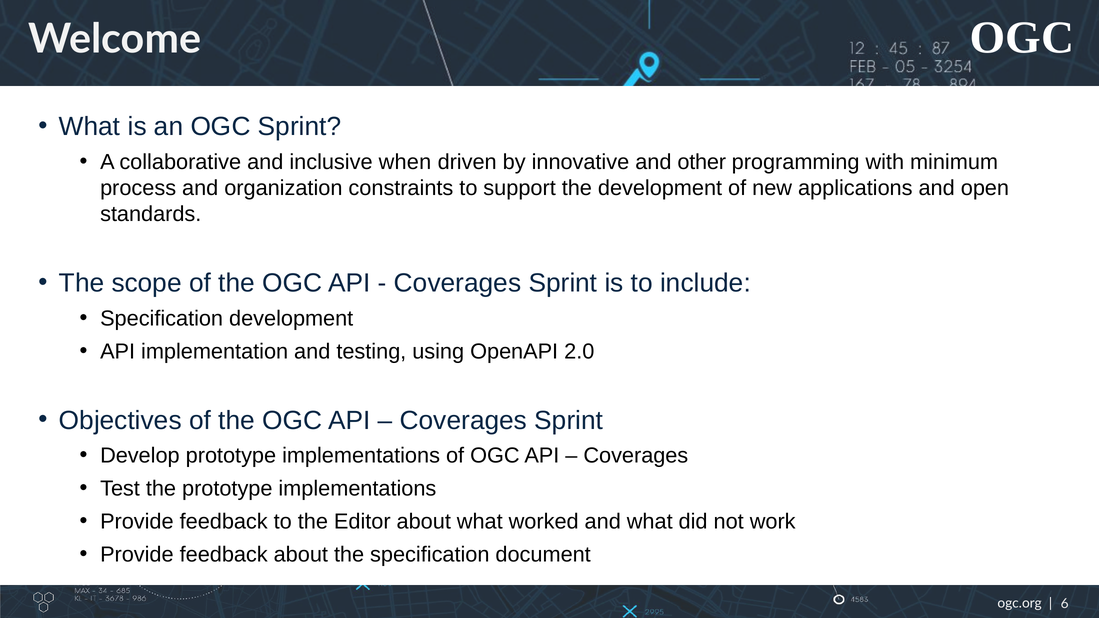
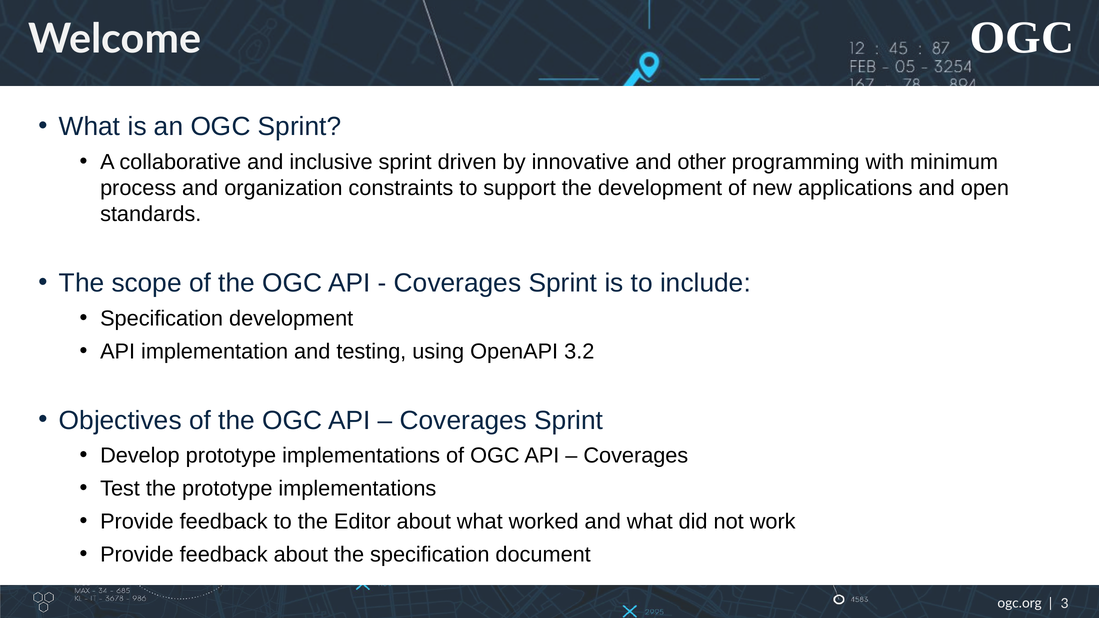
inclusive when: when -> sprint (405, 162)
2.0: 2.0 -> 3.2 (579, 351)
6: 6 -> 3 (1065, 604)
